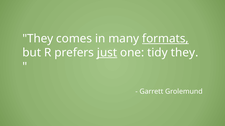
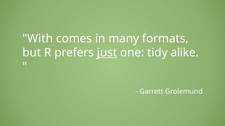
They: They -> With (38, 39)
formats underline: present -> none (165, 39)
tidy they: they -> alike (185, 53)
